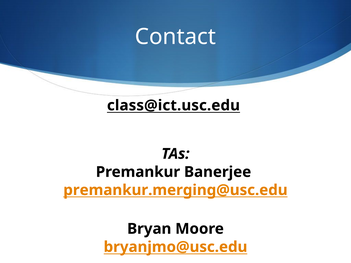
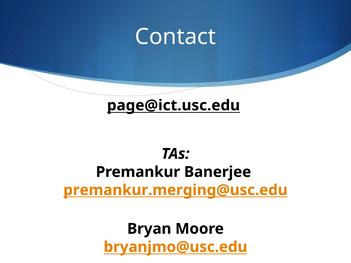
class@ict.usc.edu: class@ict.usc.edu -> page@ict.usc.edu (173, 105)
